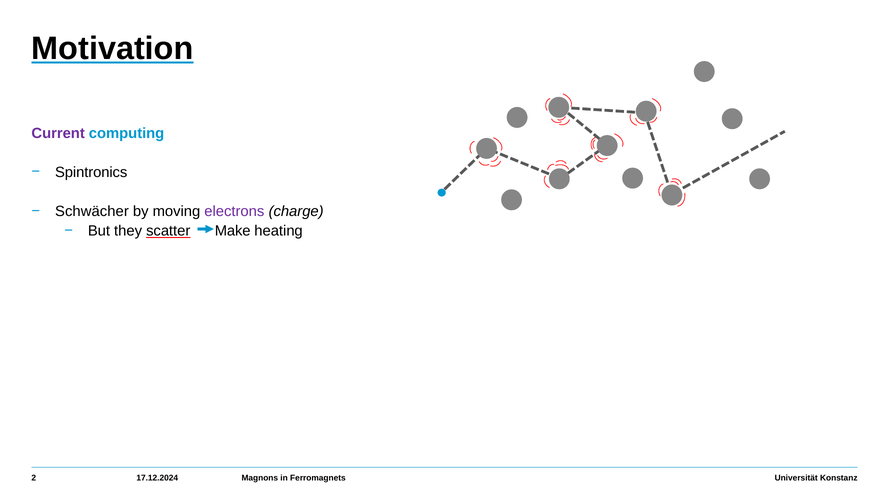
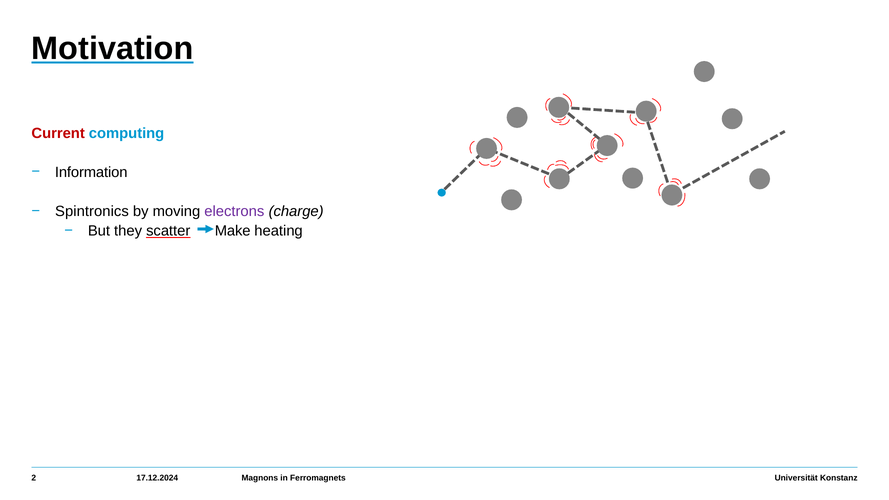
Current colour: purple -> red (58, 133)
Spintronics: Spintronics -> Information (91, 172)
Schwächer: Schwächer -> Spintronics (92, 212)
